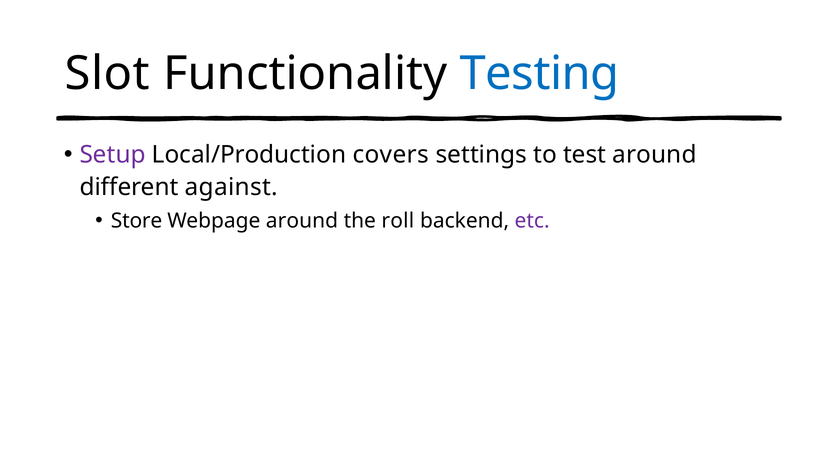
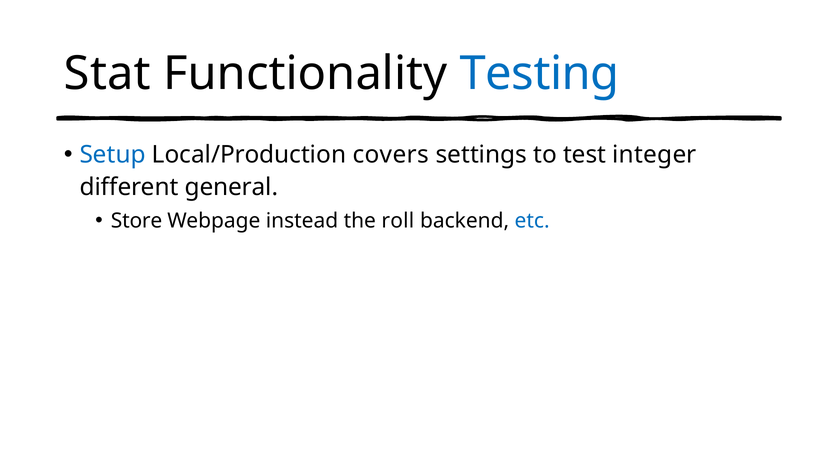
Slot: Slot -> Stat (107, 74)
Setup colour: purple -> blue (113, 155)
test around: around -> integer (655, 155)
against: against -> general (232, 187)
Webpage around: around -> instead (302, 221)
etc colour: purple -> blue (532, 221)
